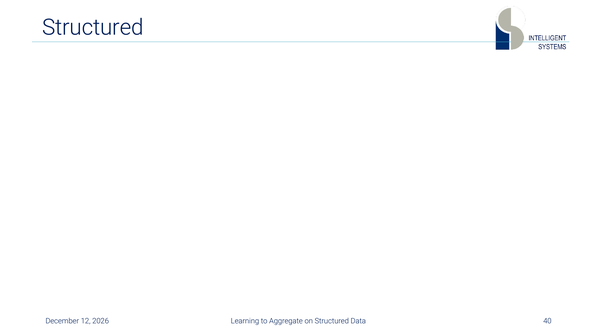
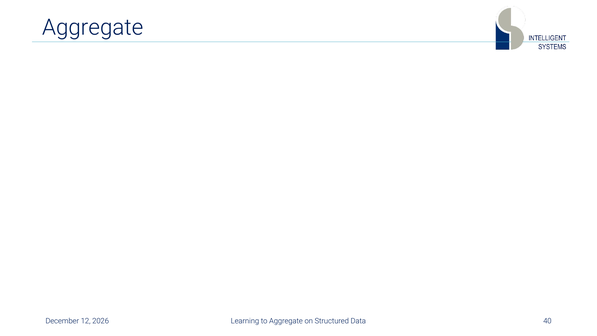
Structured: Structured -> Aggregate (93, 27)
